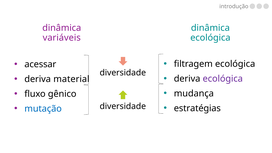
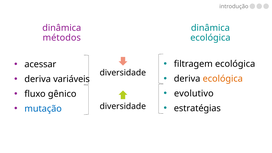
variáveis: variáveis -> métodos (62, 38)
ecológica colour: purple -> orange (223, 79)
material: material -> variáveis (72, 79)
mudança: mudança -> evolutivo (194, 93)
